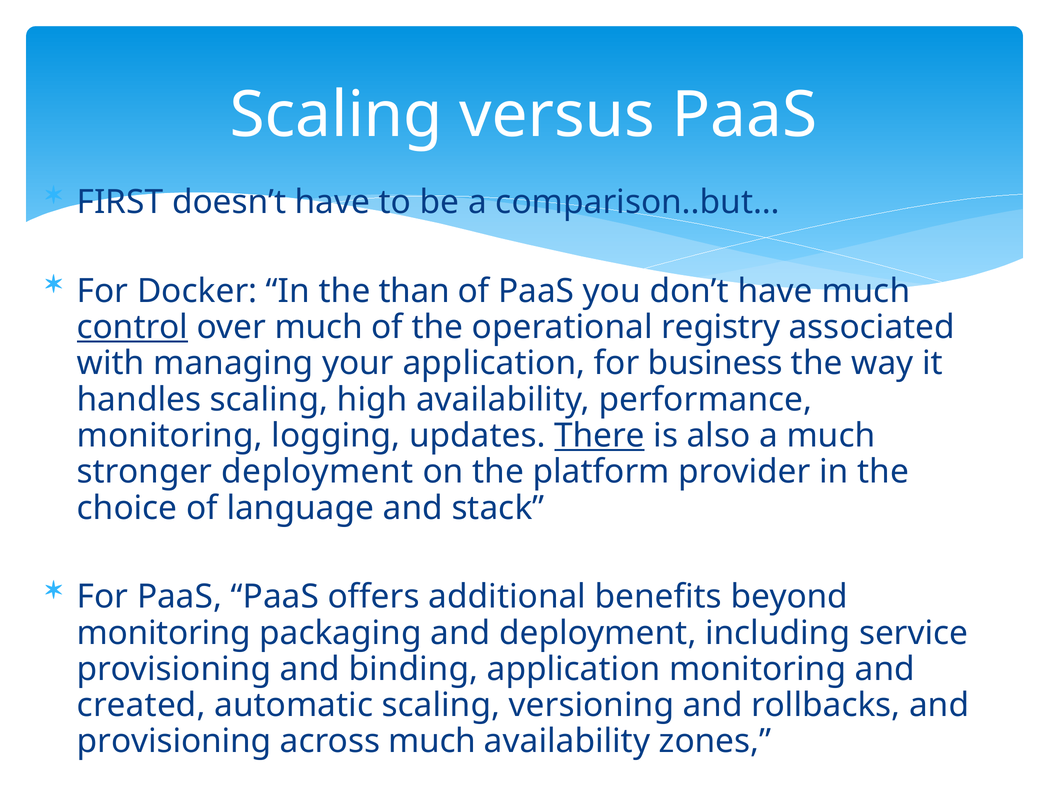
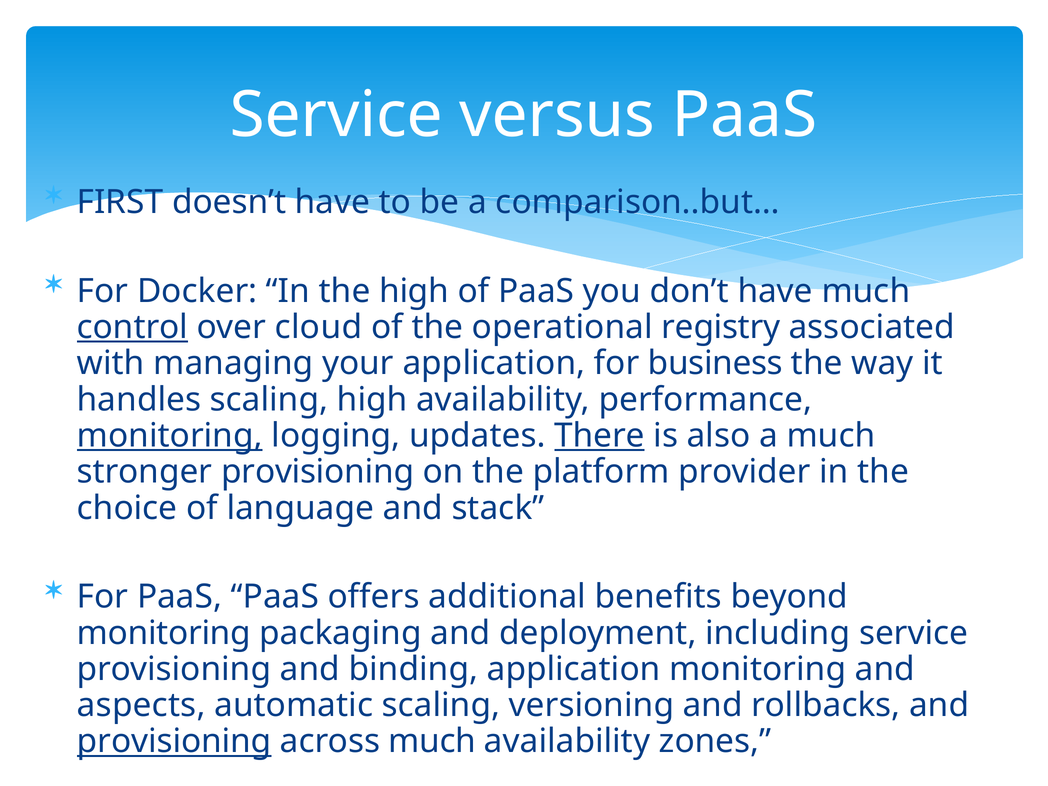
Scaling: Scaling -> Service (336, 115)
the than: than -> high (414, 291)
over much: much -> cloud (318, 327)
monitoring underline: none -> present (170, 436)
stronger deployment: deployment -> provisioning (318, 472)
created: created -> aspects (141, 705)
provisioning underline: none -> present (174, 741)
